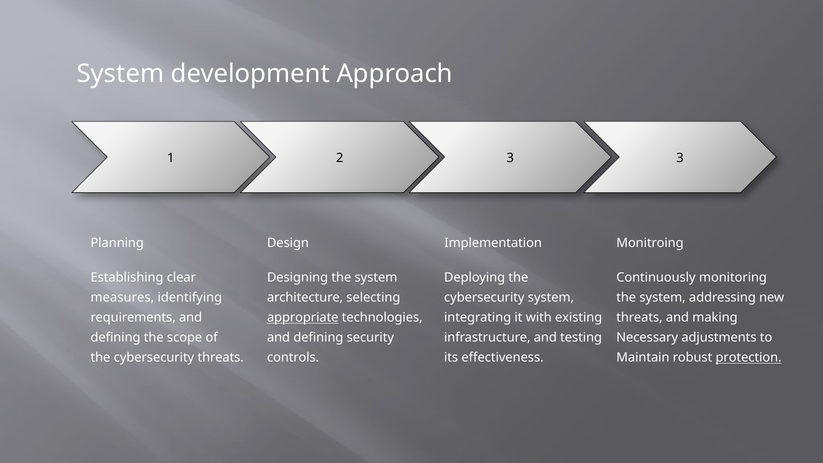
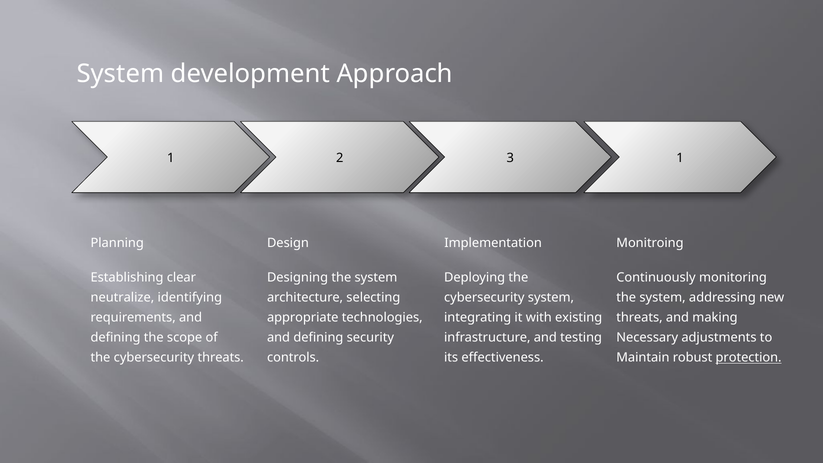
3 3: 3 -> 1 (680, 158)
measures: measures -> neutralize (122, 298)
appropriate underline: present -> none (303, 318)
